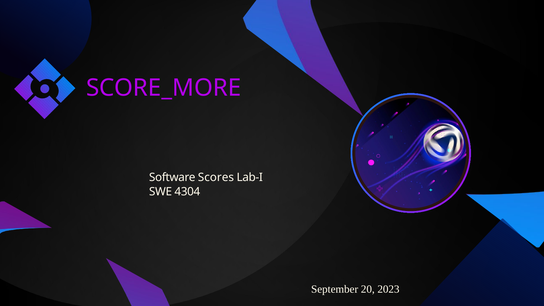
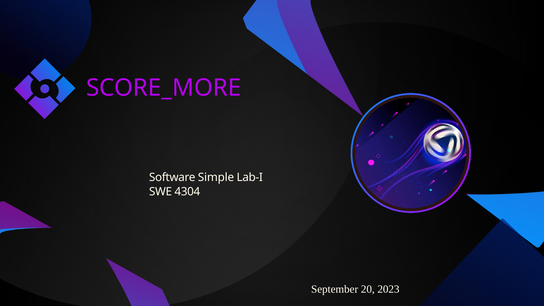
Scores: Scores -> Simple (216, 177)
